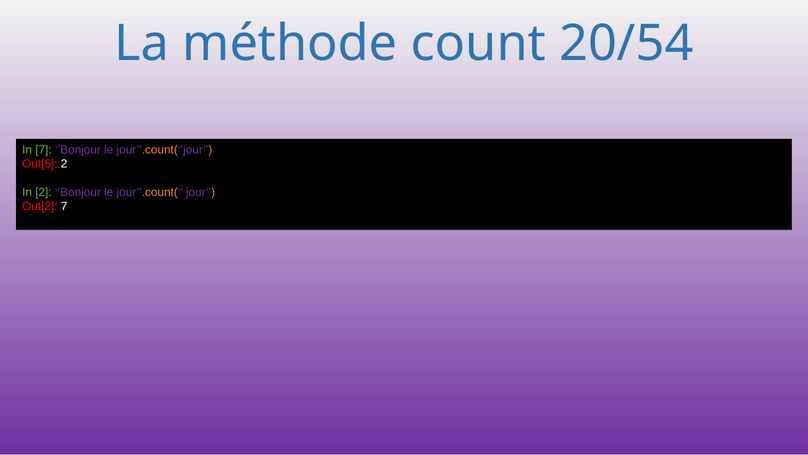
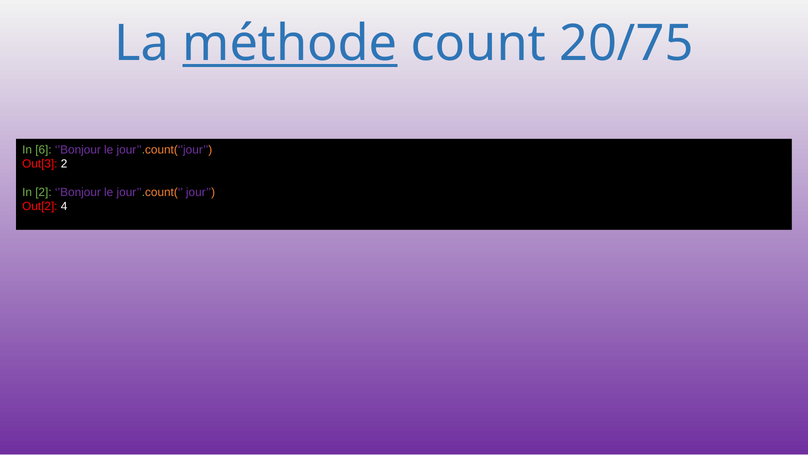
méthode underline: none -> present (290, 44)
20/54: 20/54 -> 20/75 (626, 44)
In 7: 7 -> 6 (43, 150)
Out[5: Out[5 -> Out[3 (40, 164)
Out[2 7: 7 -> 4 (64, 206)
